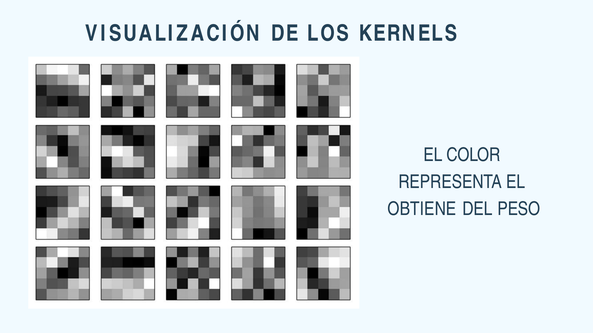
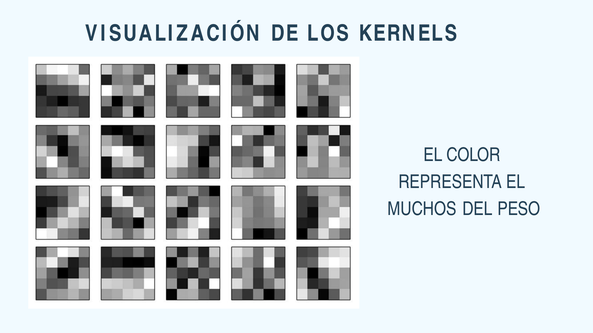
OBTIENE: OBTIENE -> MUCHOS (422, 209)
